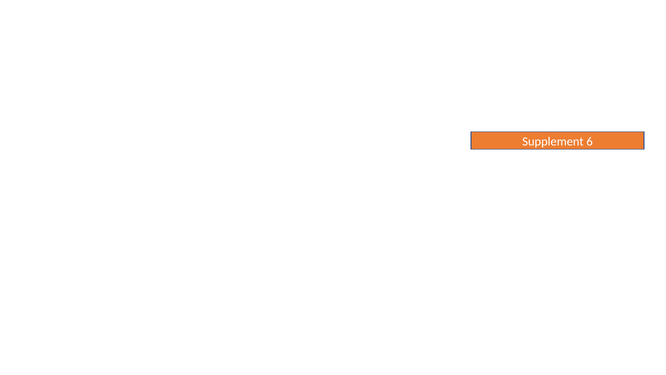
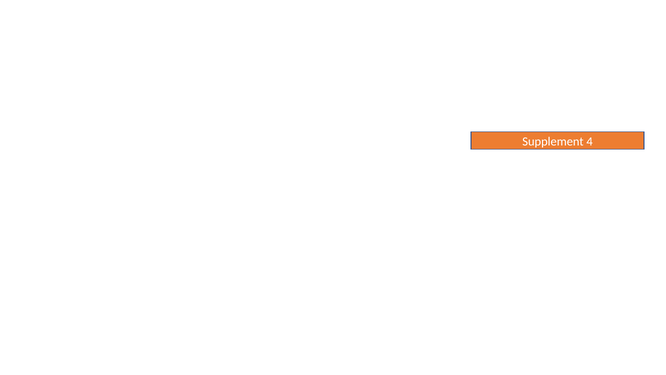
6: 6 -> 4 (590, 141)
